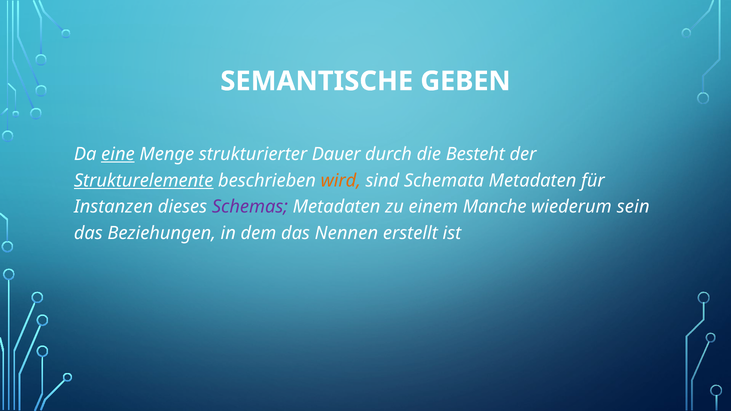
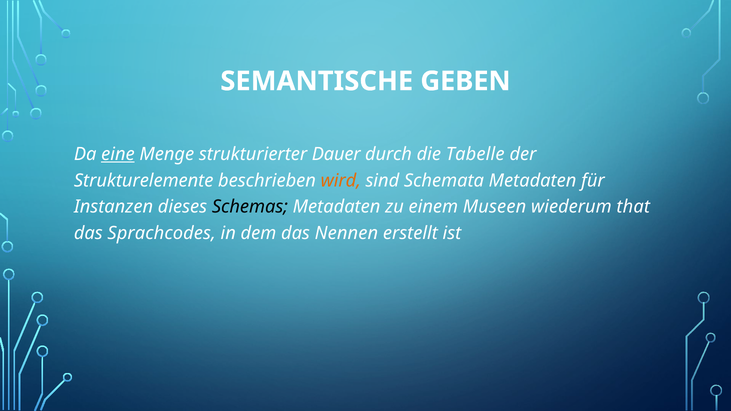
Besteht: Besteht -> Tabelle (475, 154)
Strukturelemente underline: present -> none (144, 181)
Schemas colour: purple -> black (250, 207)
Manche: Manche -> Museen (495, 207)
sein: sein -> that (633, 207)
Beziehungen: Beziehungen -> Sprachcodes (162, 233)
